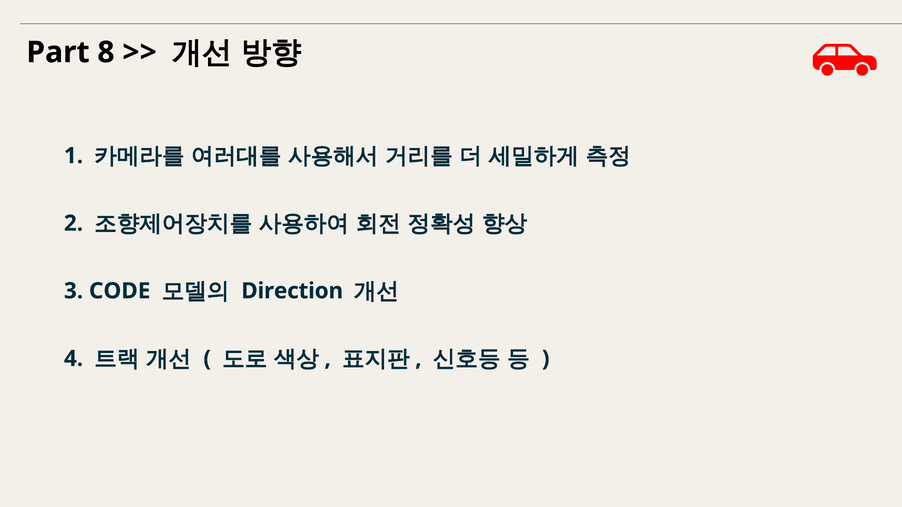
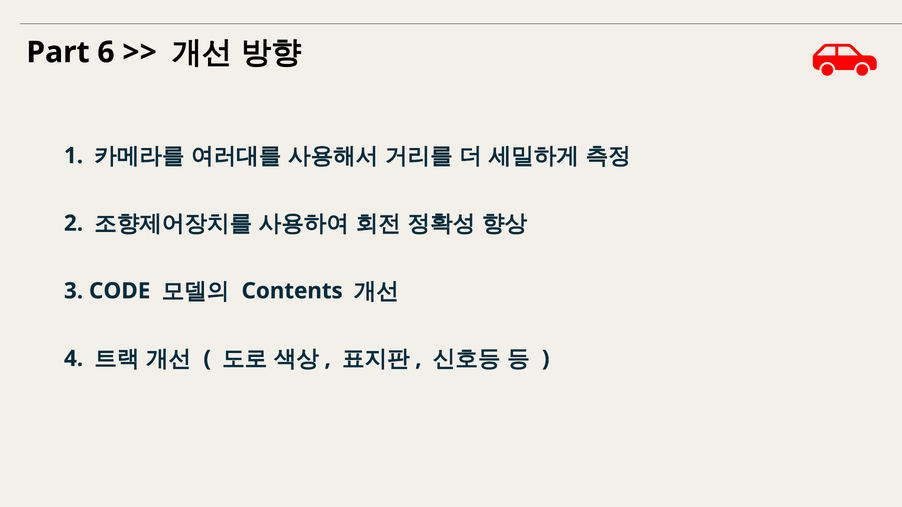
8: 8 -> 6 (106, 52)
Direction: Direction -> Contents (292, 291)
